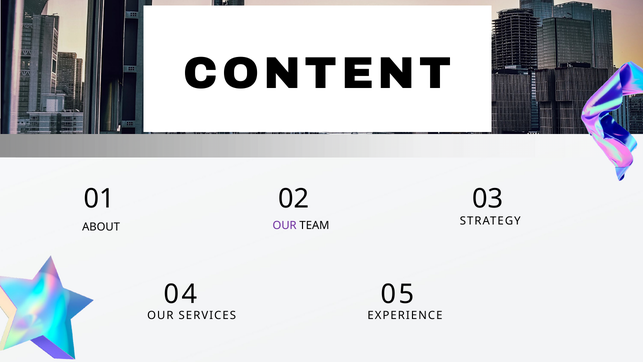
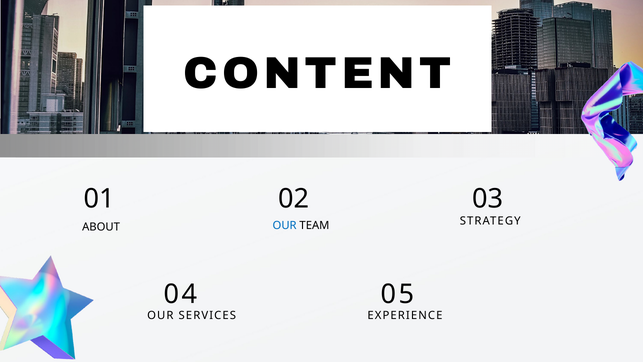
OUR colour: purple -> blue (285, 225)
